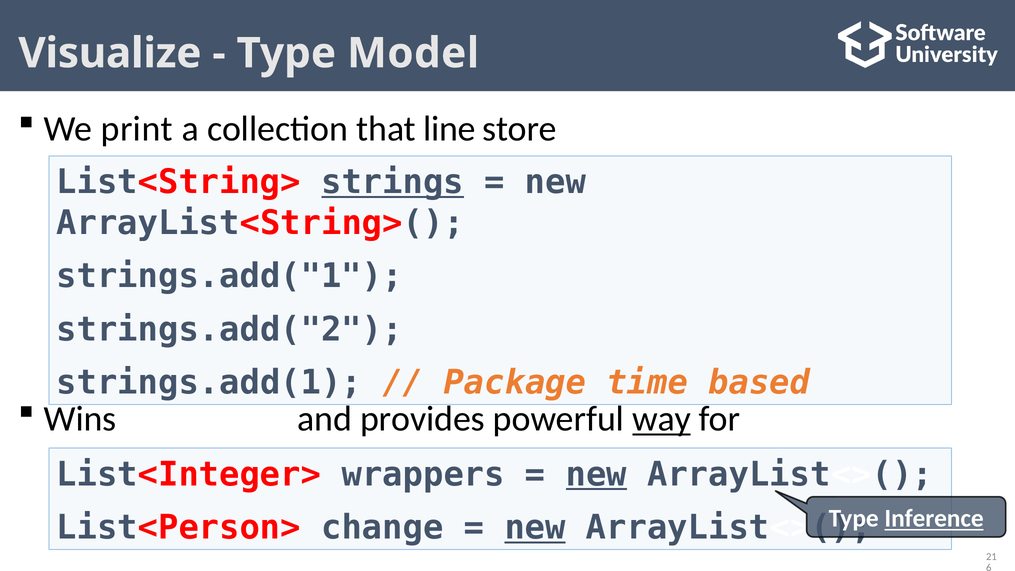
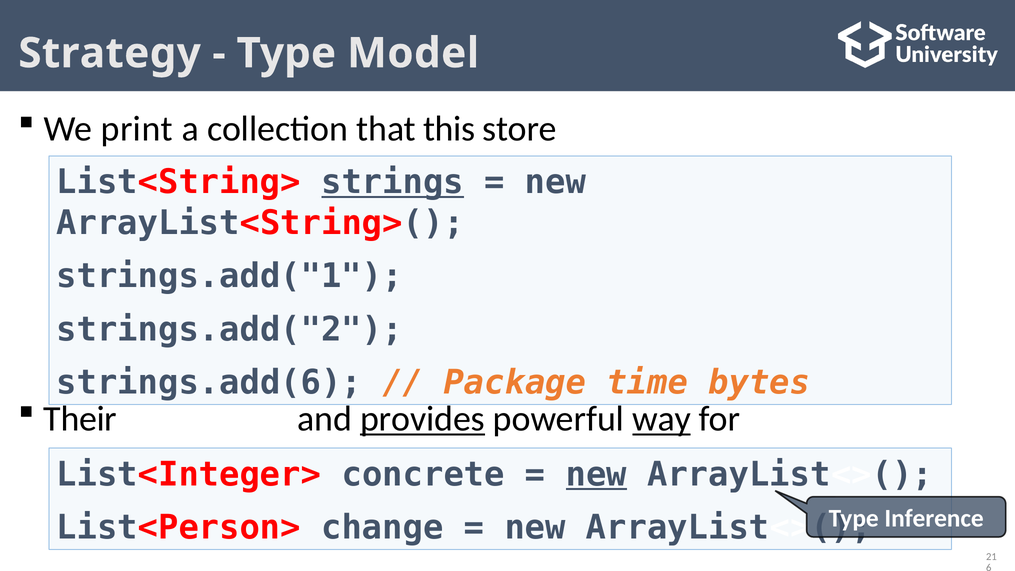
Visualize: Visualize -> Strategy (110, 53)
line: line -> this (449, 129)
strings.add(1: strings.add(1 -> strings.add(6 (209, 383)
based: based -> bytes (759, 383)
Wins: Wins -> Their (80, 419)
provides underline: none -> present (422, 419)
wrappers: wrappers -> concrete (423, 474)
Inference underline: present -> none (934, 519)
new underline: present -> none (535, 528)
